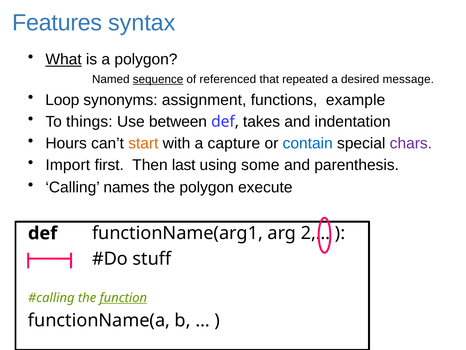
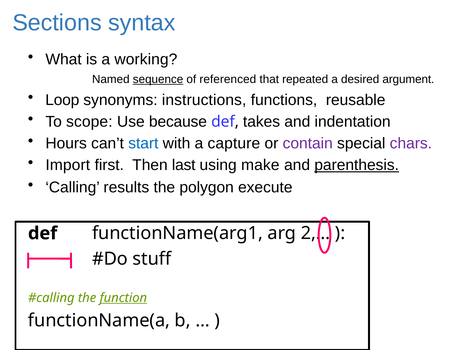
Features: Features -> Sections (57, 23)
What underline: present -> none (64, 59)
a polygon: polygon -> working (146, 59)
message: message -> argument (408, 79)
assignment: assignment -> instructions (204, 100)
example: example -> reusable (356, 100)
things: things -> scope (89, 121)
between: between -> because (178, 121)
start colour: orange -> blue (143, 143)
contain colour: blue -> purple (308, 143)
some: some -> make (260, 165)
parenthesis underline: none -> present (357, 165)
names: names -> results (126, 187)
